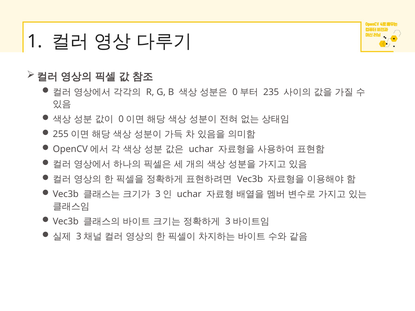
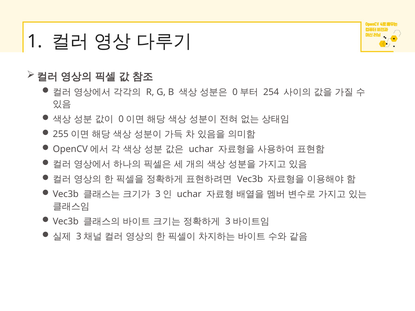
235: 235 -> 254 (271, 92)
